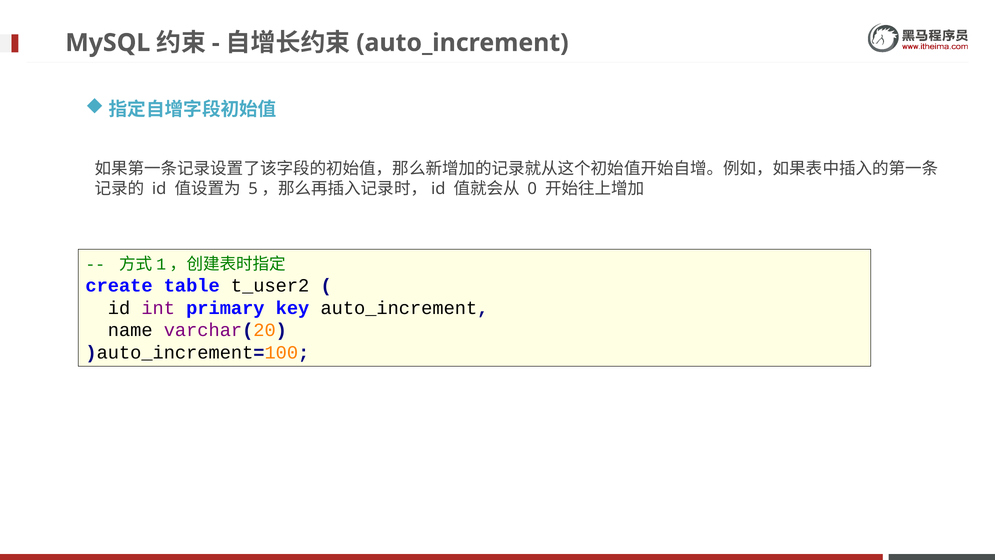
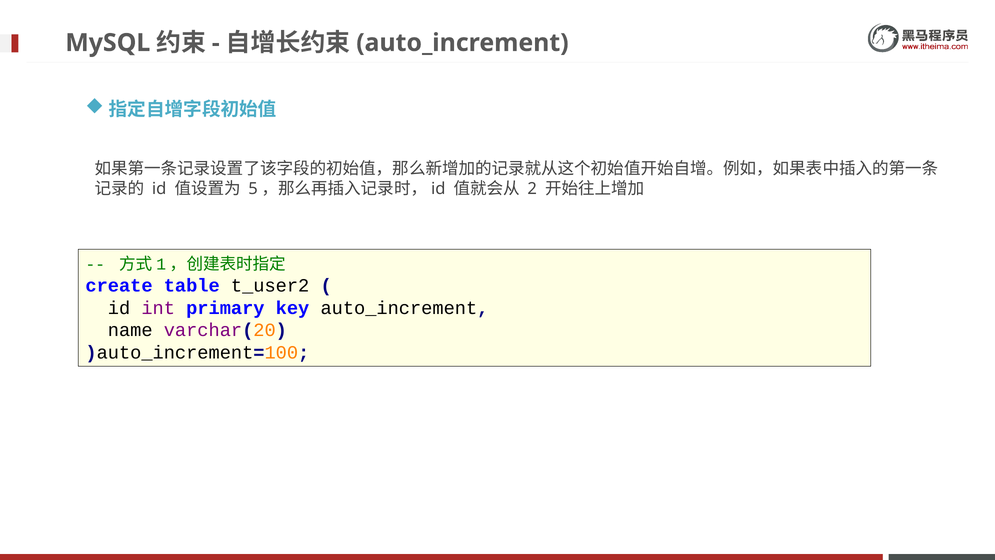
0: 0 -> 2 (532, 189)
